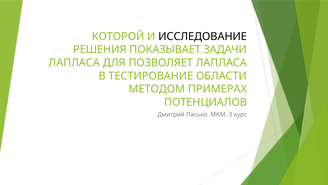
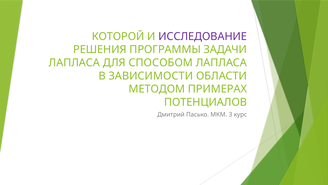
ИССЛЕДОВАНИЕ colour: black -> purple (203, 36)
ПОКАЗЫВАЕТ: ПОКАЗЫВАЕТ -> ПРОГРАММЫ (165, 49)
ПОЗВОЛЯЕТ: ПОЗВОЛЯЕТ -> СПОСОБОМ (161, 63)
ТЕСТИРОВАНИЕ: ТЕСТИРОВАНИЕ -> ЗАВИСИМОСТИ (151, 76)
